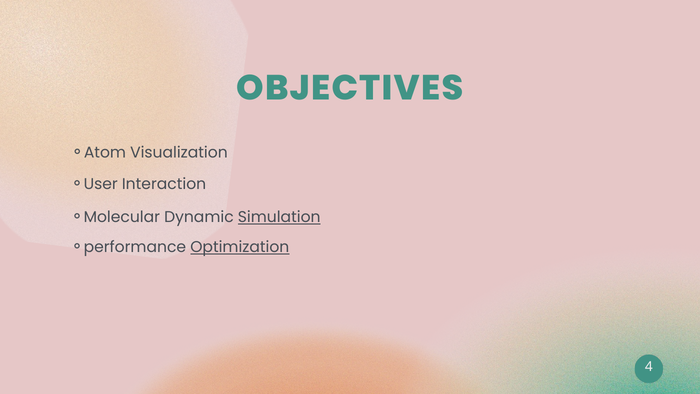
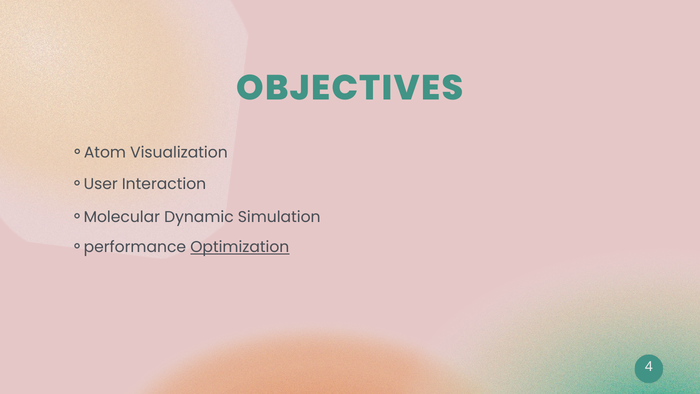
Simulation underline: present -> none (279, 217)
